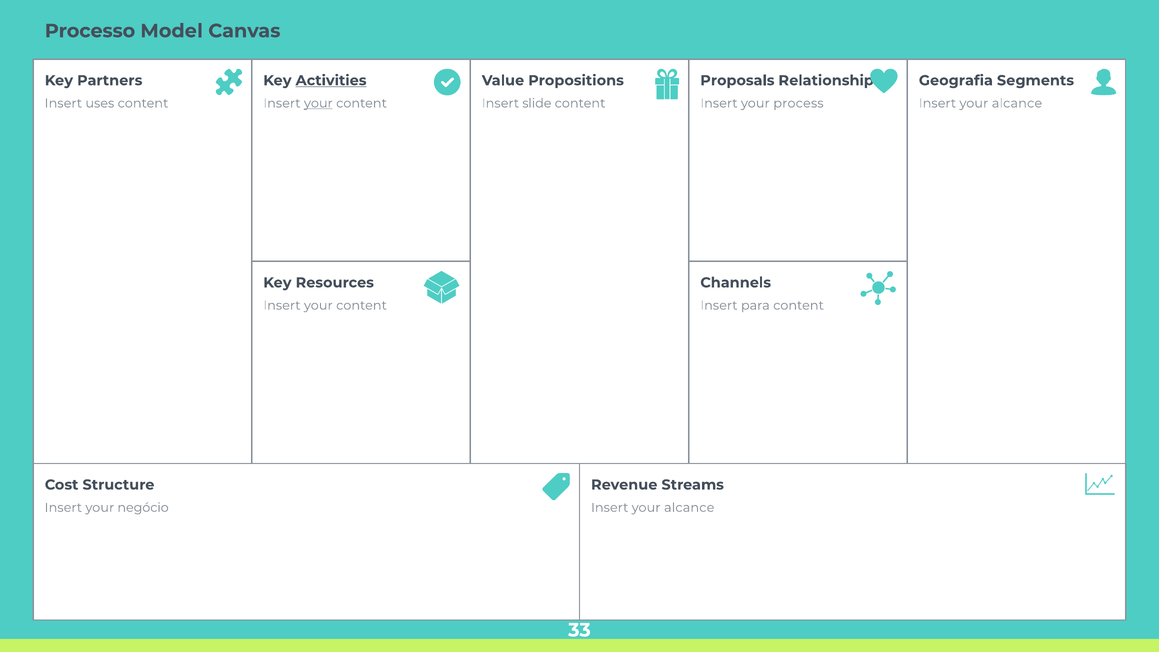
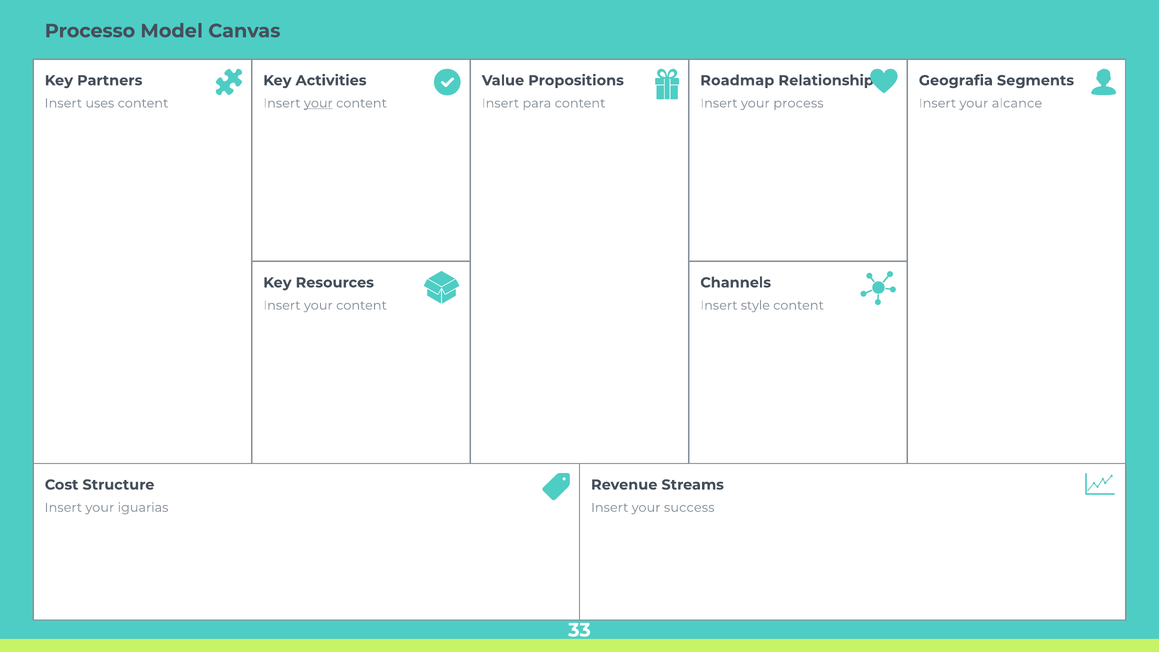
Activities underline: present -> none (331, 80)
Proposals: Proposals -> Roadmap (737, 80)
slide: slide -> para (537, 103)
para: para -> style (755, 305)
negócio: negócio -> iguarias (143, 508)
alcance: alcance -> success (689, 508)
